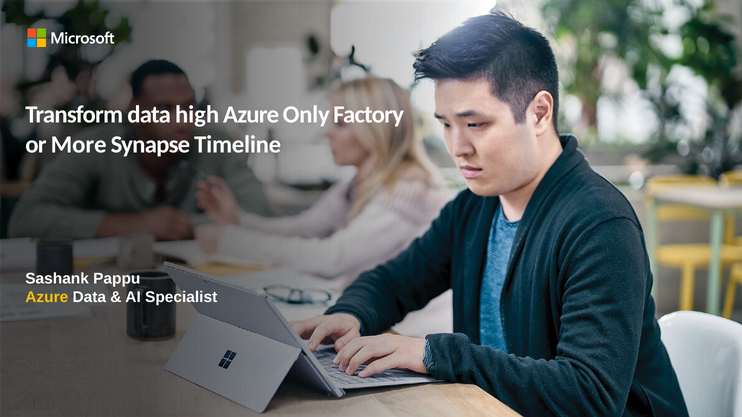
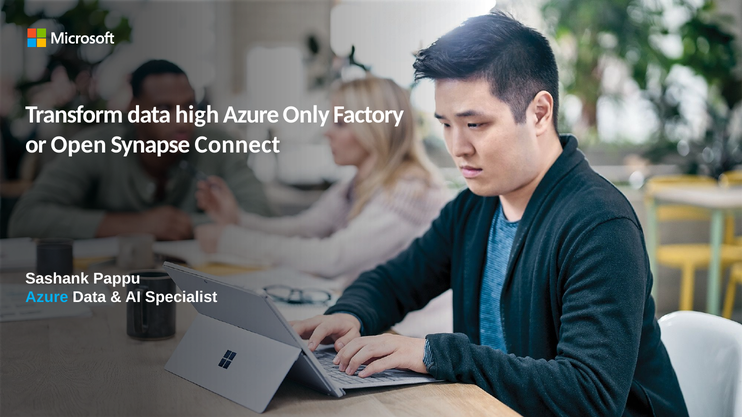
More: More -> Open (79, 145)
Timeline: Timeline -> Connect (237, 145)
Azure colour: yellow -> light blue (47, 298)
